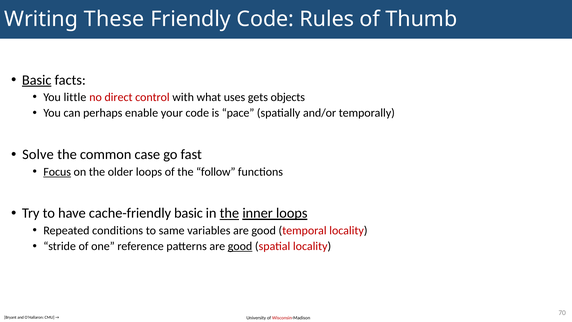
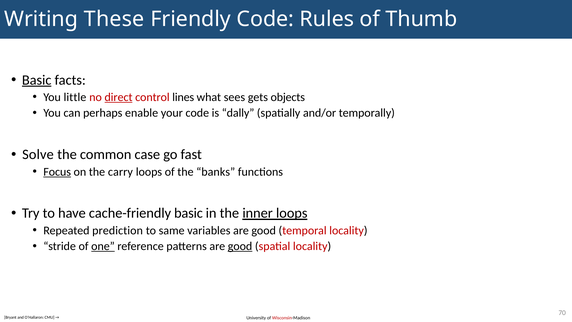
direct underline: none -> present (119, 97)
with: with -> lines (183, 97)
uses: uses -> sees (234, 97)
pace: pace -> dally (238, 113)
older: older -> carry (120, 172)
follow: follow -> banks (216, 172)
the underline: present -> none (229, 213)
conditions: conditions -> prediction (118, 230)
one underline: none -> present (103, 246)
